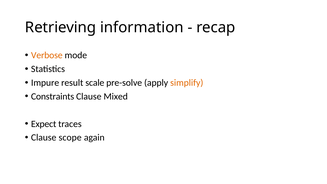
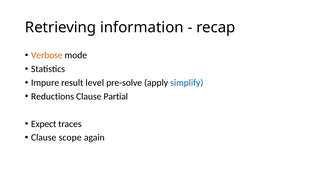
scale: scale -> level (95, 83)
simplify colour: orange -> blue (187, 83)
Constraints: Constraints -> Reductions (53, 96)
Mixed: Mixed -> Partial (116, 96)
